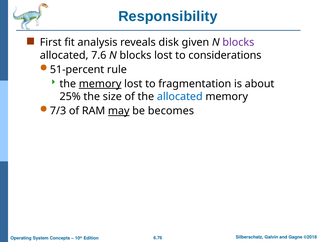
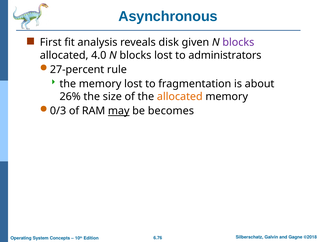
Responsibility: Responsibility -> Asynchronous (168, 16)
7.6: 7.6 -> 4.0 (99, 55)
considerations: considerations -> administrators (225, 55)
51-percent: 51-percent -> 27-percent (77, 69)
memory underline: present -> none (100, 84)
25%: 25% -> 26% (70, 96)
allocated colour: blue -> orange (180, 96)
7/3: 7/3 -> 0/3 (58, 111)
